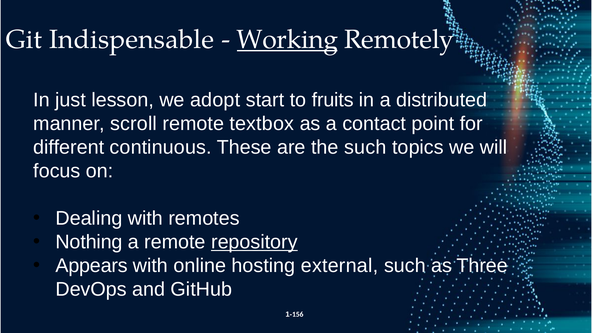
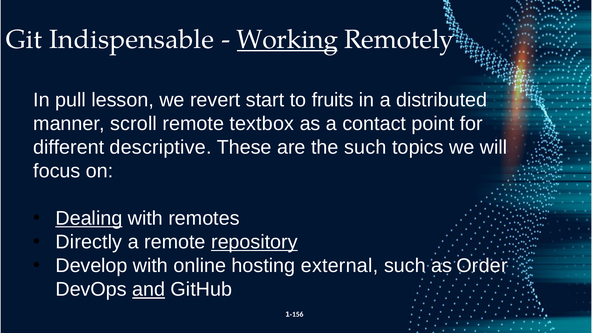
just: just -> pull (71, 100)
adopt: adopt -> revert (215, 100)
continuous: continuous -> descriptive (161, 147)
Dealing underline: none -> present (89, 218)
Nothing: Nothing -> Directly (89, 242)
Appears: Appears -> Develop (91, 266)
Three: Three -> Order (482, 266)
and underline: none -> present (149, 289)
